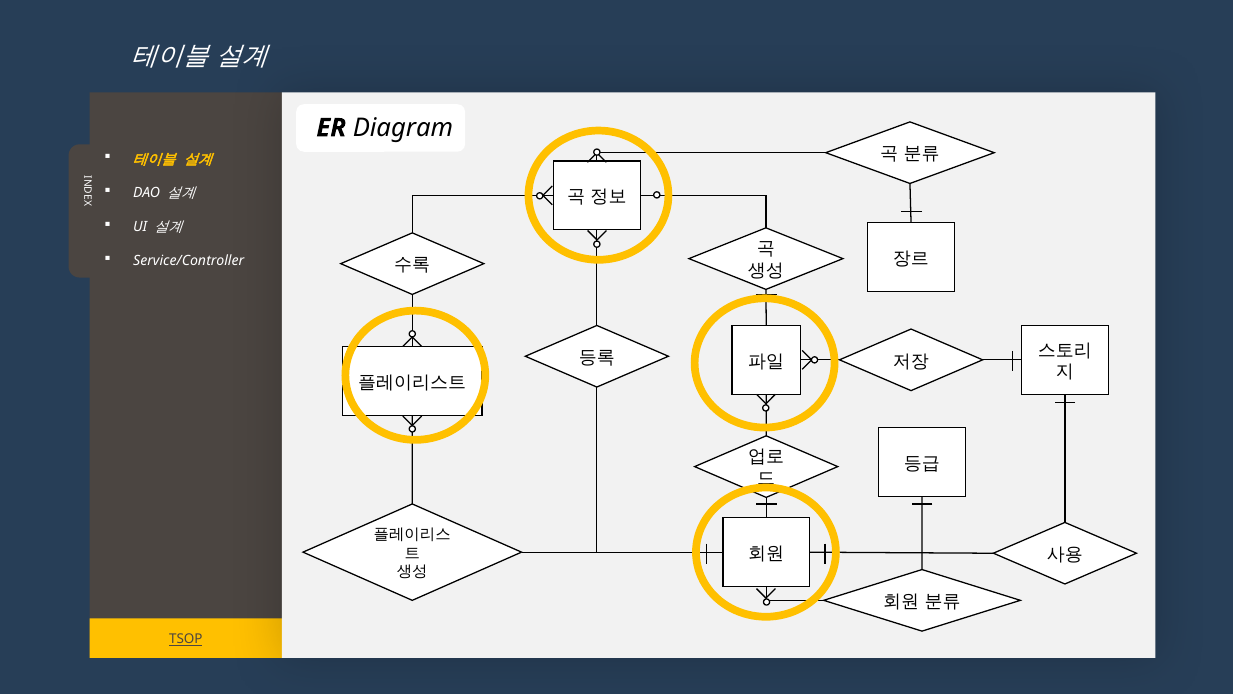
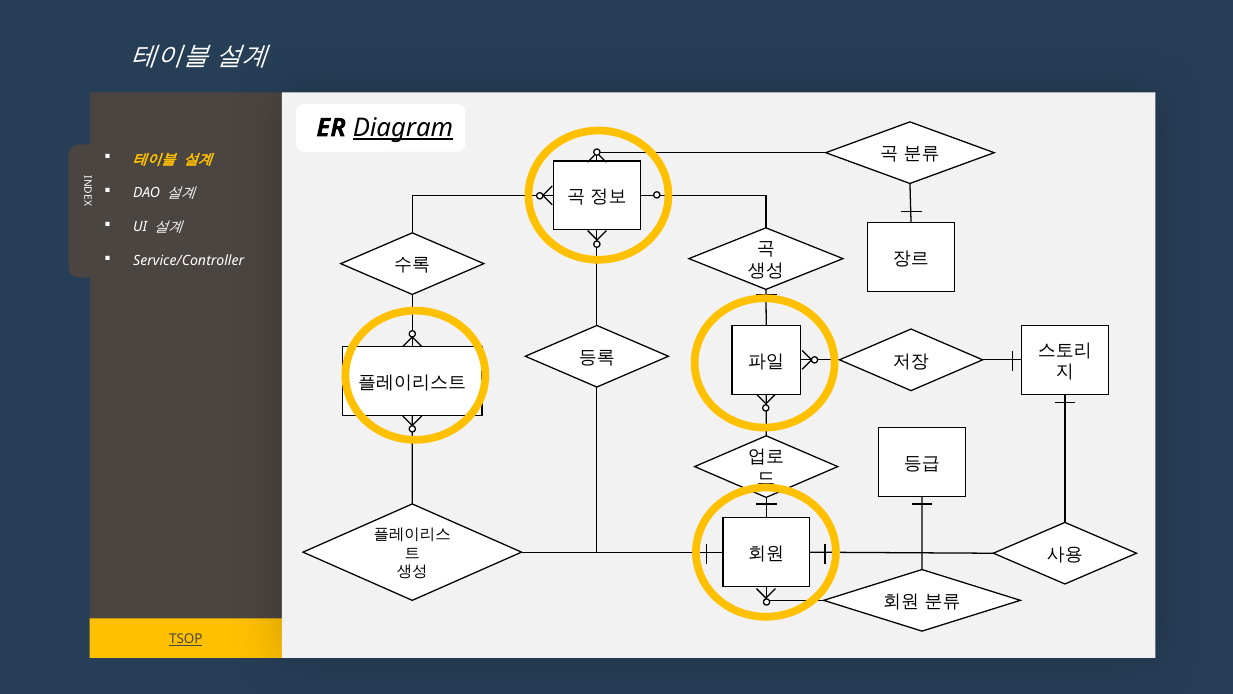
Diagram underline: none -> present (403, 128)
